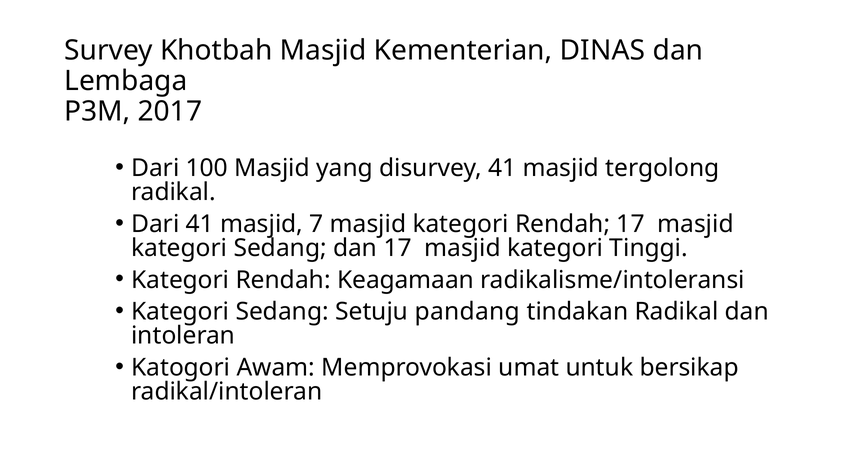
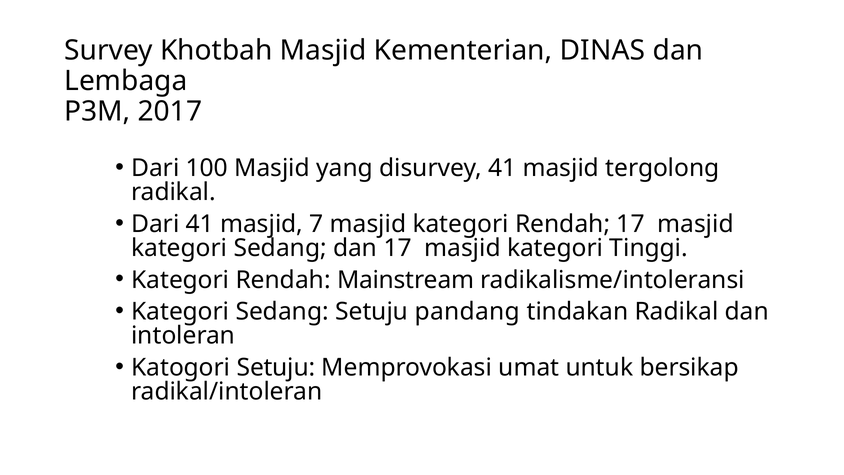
Keagamaan: Keagamaan -> Mainstream (406, 280)
Katogori Awam: Awam -> Setuju (276, 367)
